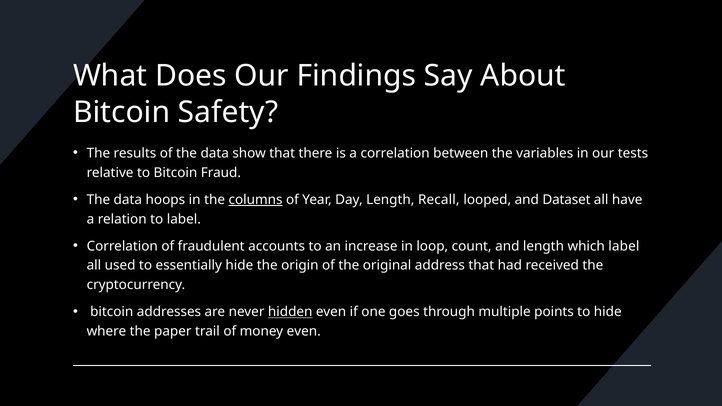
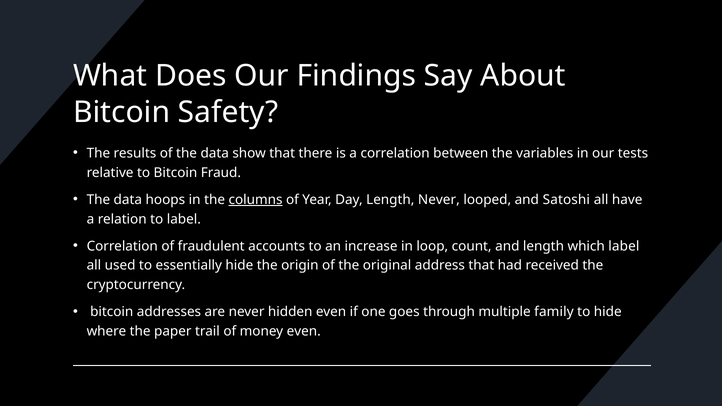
Length Recall: Recall -> Never (439, 200)
Dataset: Dataset -> Satoshi (566, 200)
hidden underline: present -> none (290, 312)
points: points -> family (554, 312)
